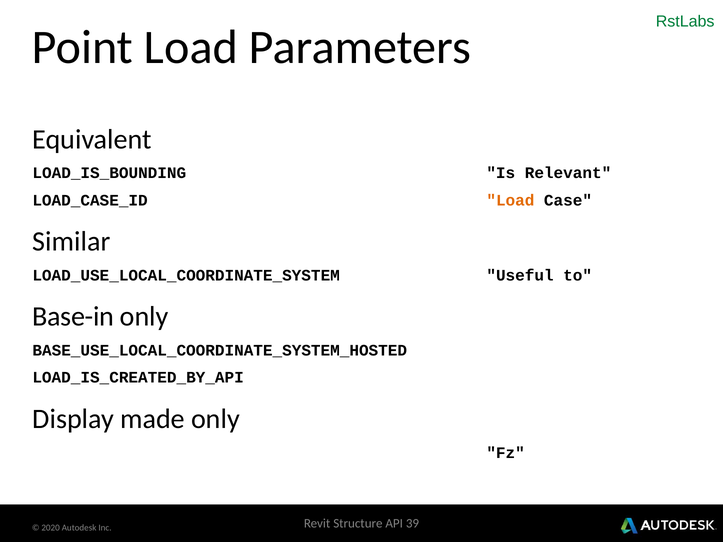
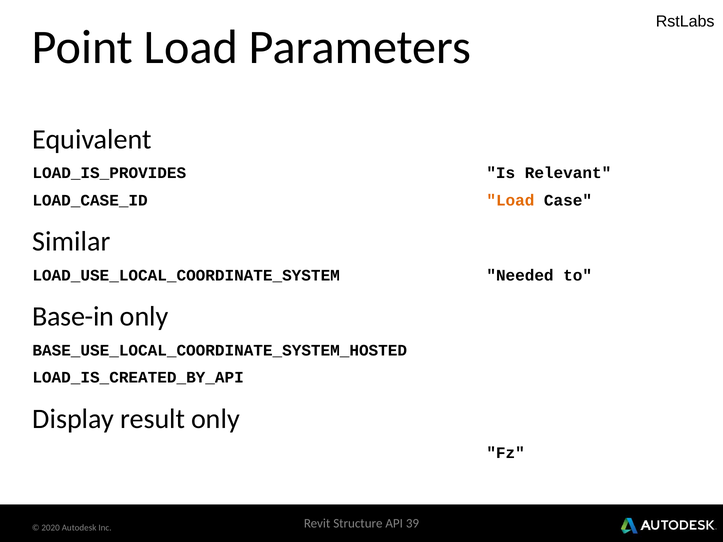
RstLabs colour: green -> black (685, 22)
LOAD_IS_BOUNDING: LOAD_IS_BOUNDING -> LOAD_IS_PROVIDES (109, 173)
Useful: Useful -> Needed (520, 275)
made: made -> result (153, 419)
